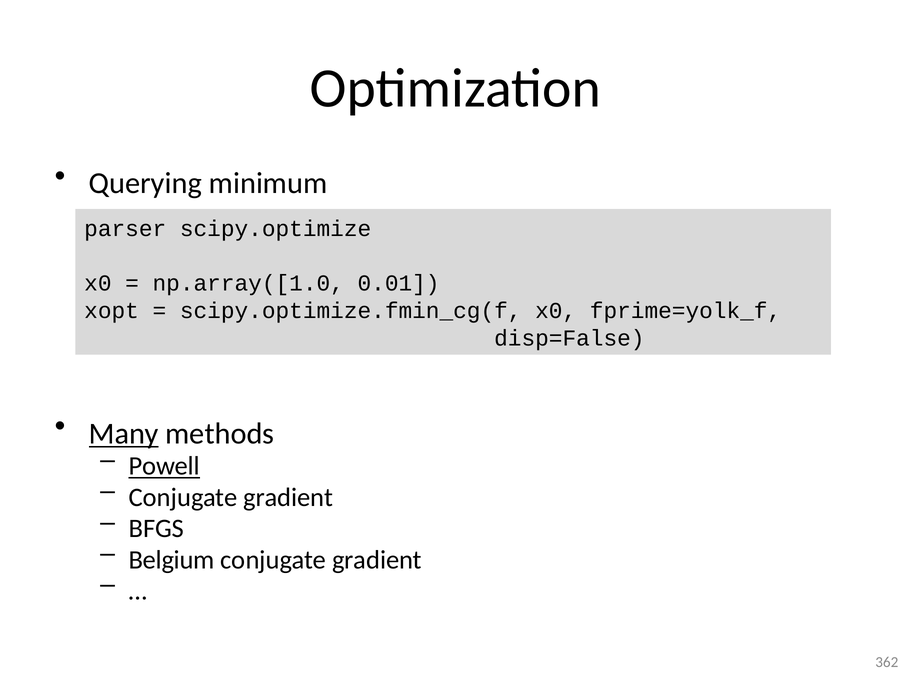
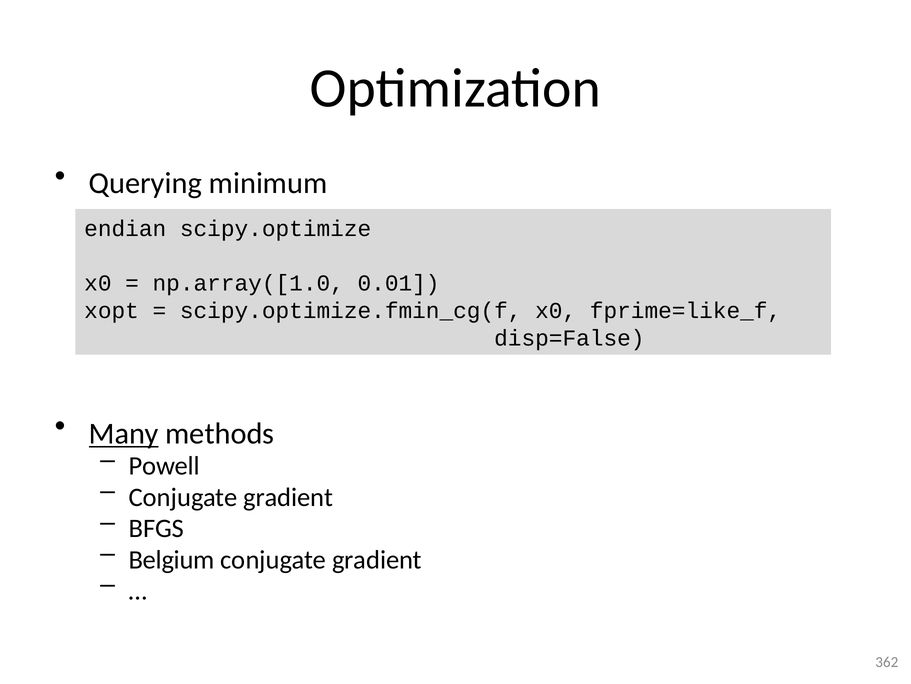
parser: parser -> endian (125, 228)
fprime=yolk_f: fprime=yolk_f -> fprime=like_f (686, 310)
Powell underline: present -> none (164, 466)
